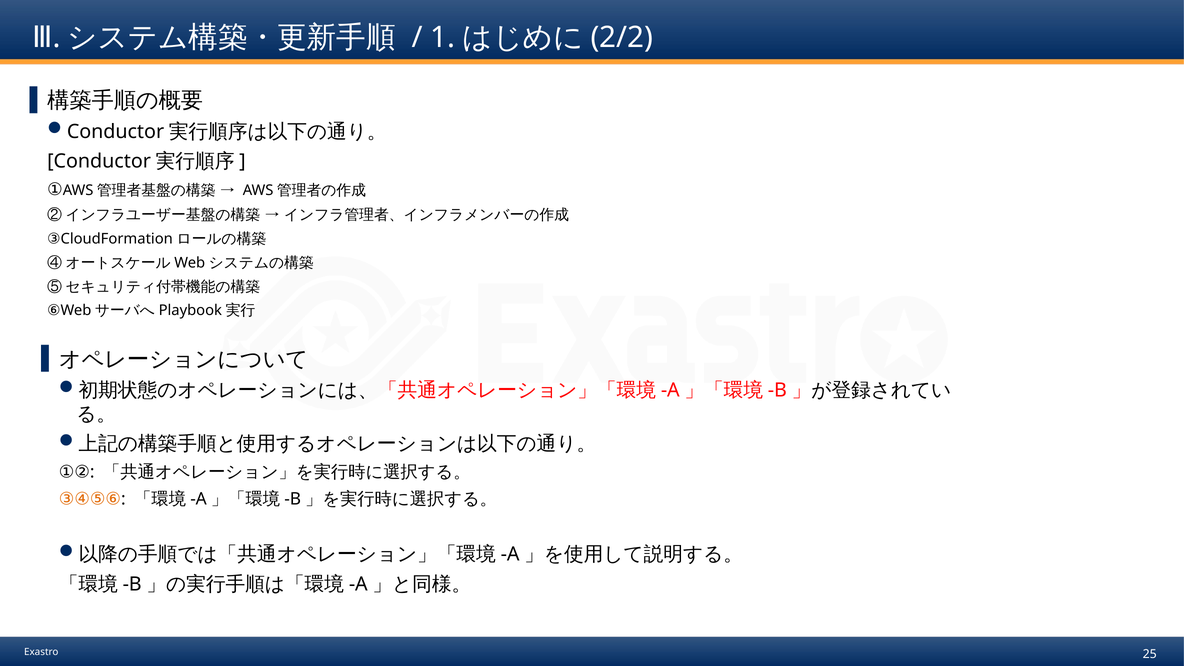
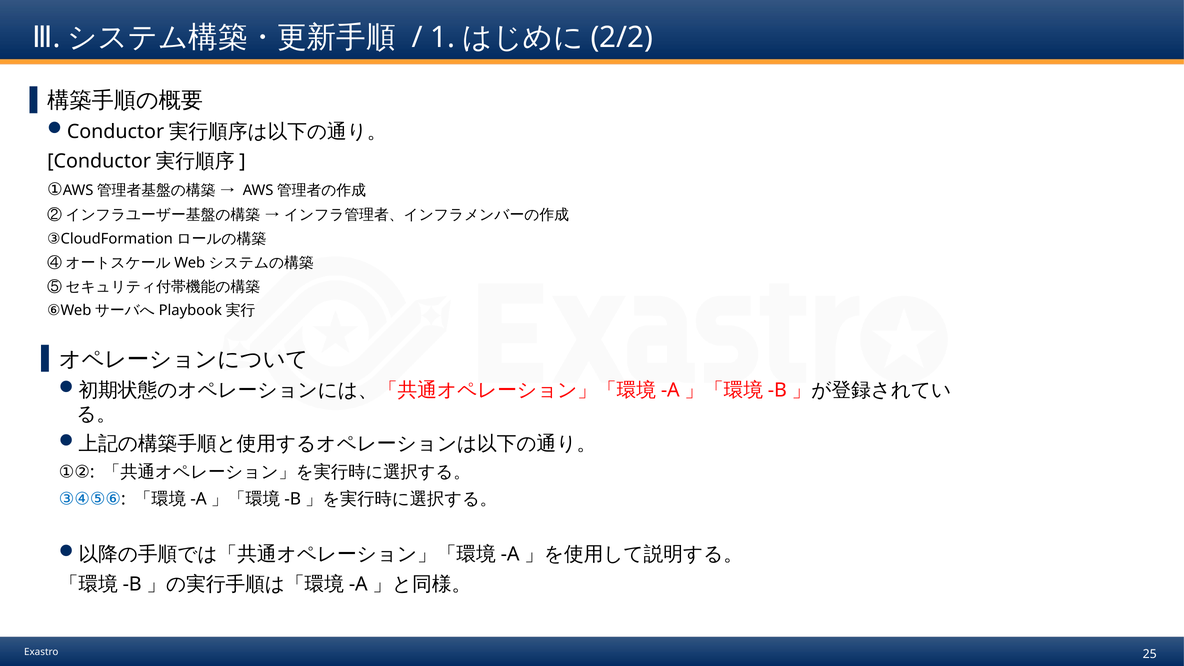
③④⑤⑥ colour: orange -> blue (90, 499)
